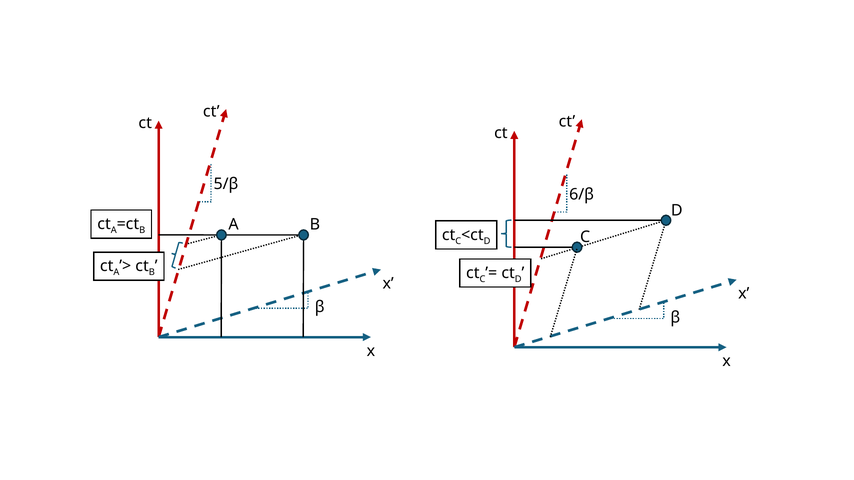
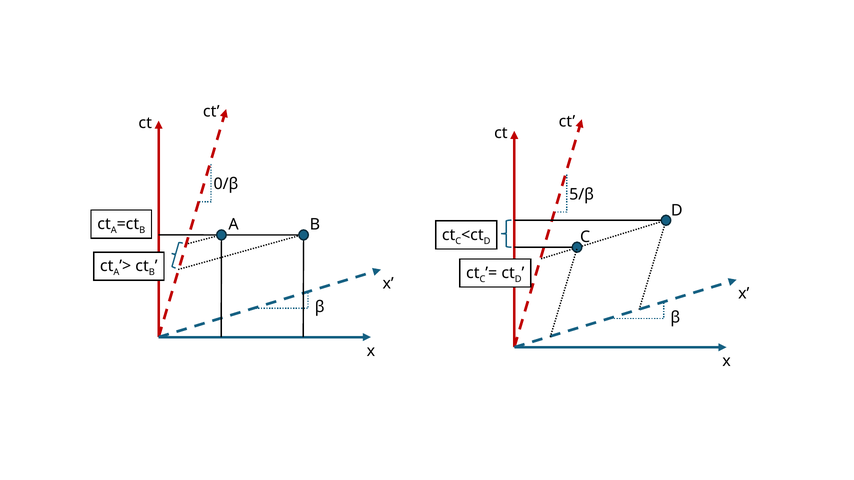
5/β: 5/β -> 0/β (226, 184)
6/β: 6/β -> 5/β (582, 194)
